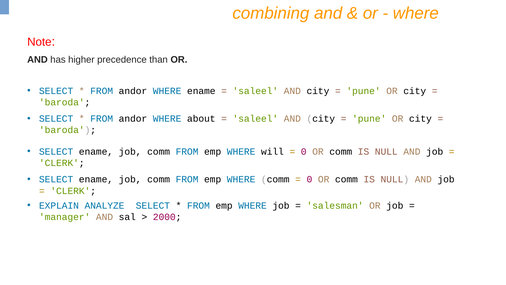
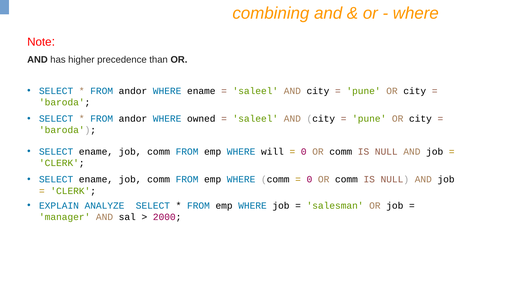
about: about -> owned (201, 119)
